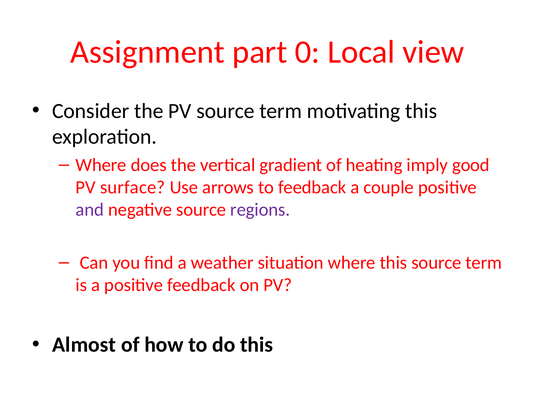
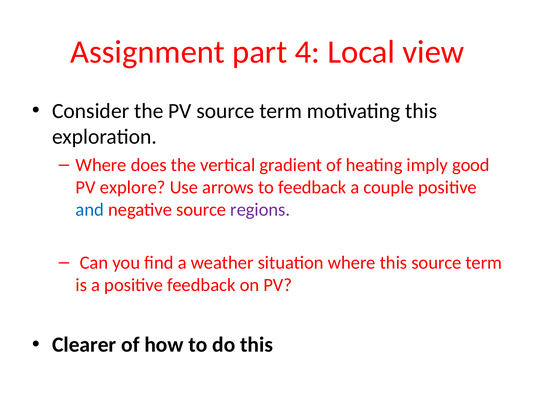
0: 0 -> 4 (307, 52)
surface: surface -> explore (133, 187)
and colour: purple -> blue (90, 209)
Almost: Almost -> Clearer (84, 344)
